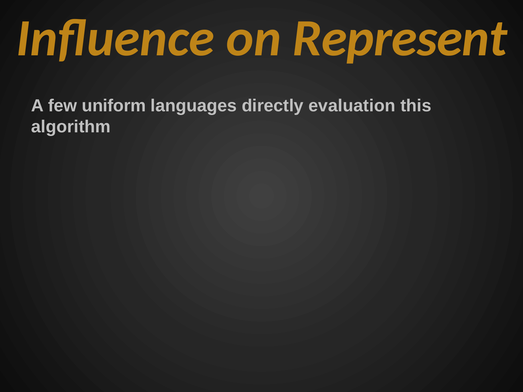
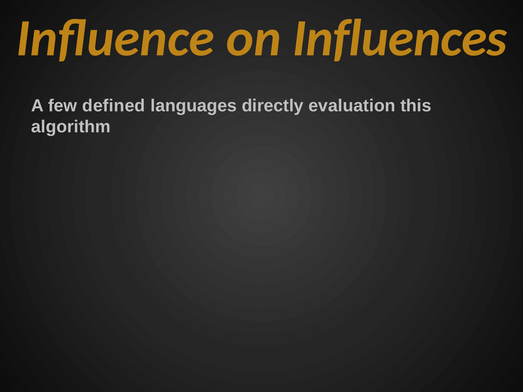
Represent: Represent -> Influences (400, 38)
uniform: uniform -> defined (114, 106)
